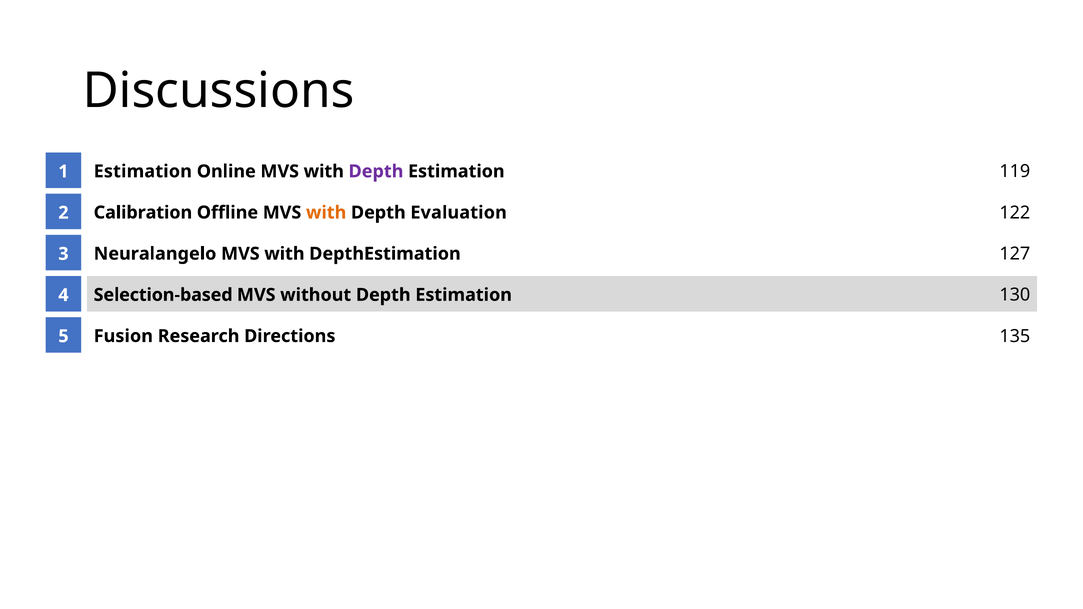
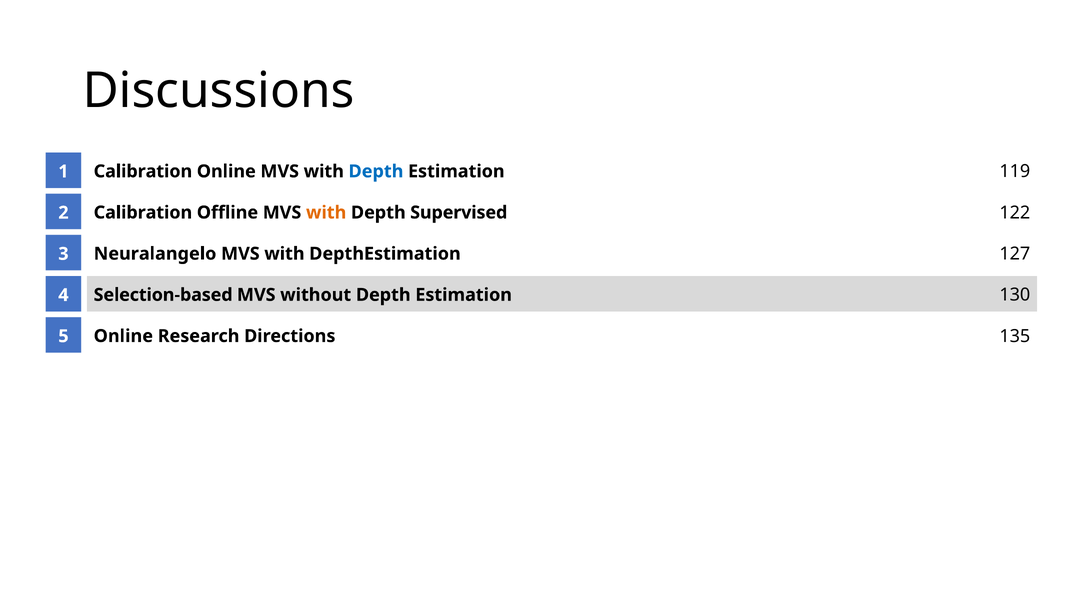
Estimation: Estimation -> Calibration (143, 171)
Depth colour: purple -> blue (376, 171)
Evaluation: Evaluation -> Supervised (459, 213)
Fusion: Fusion -> Online (123, 336)
